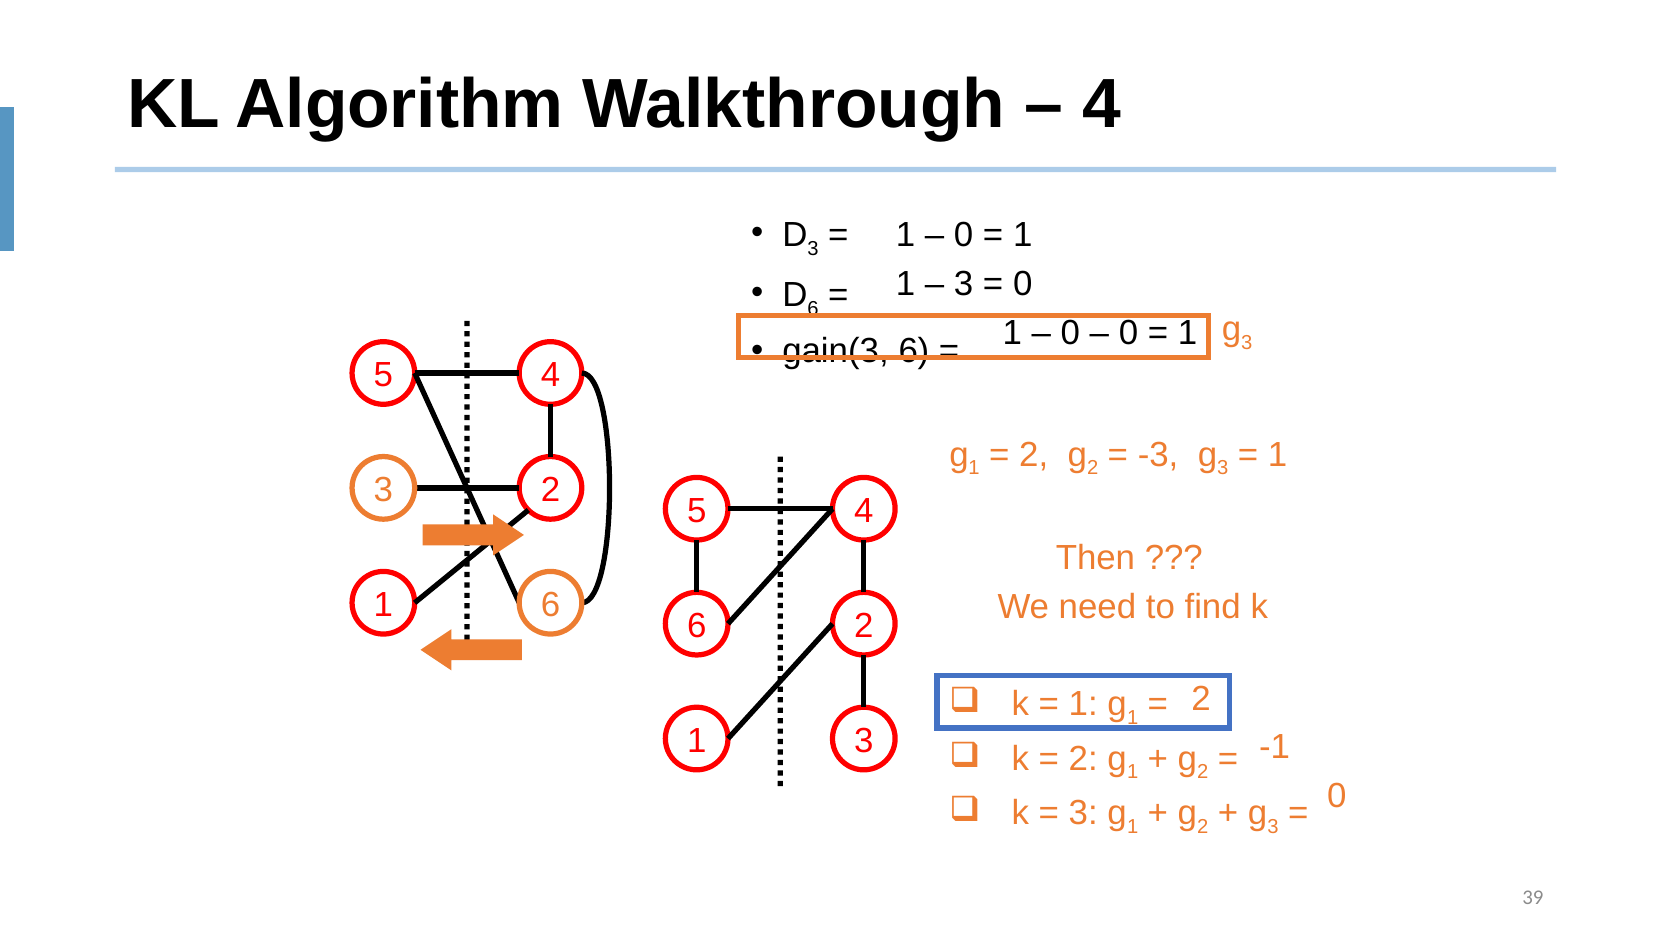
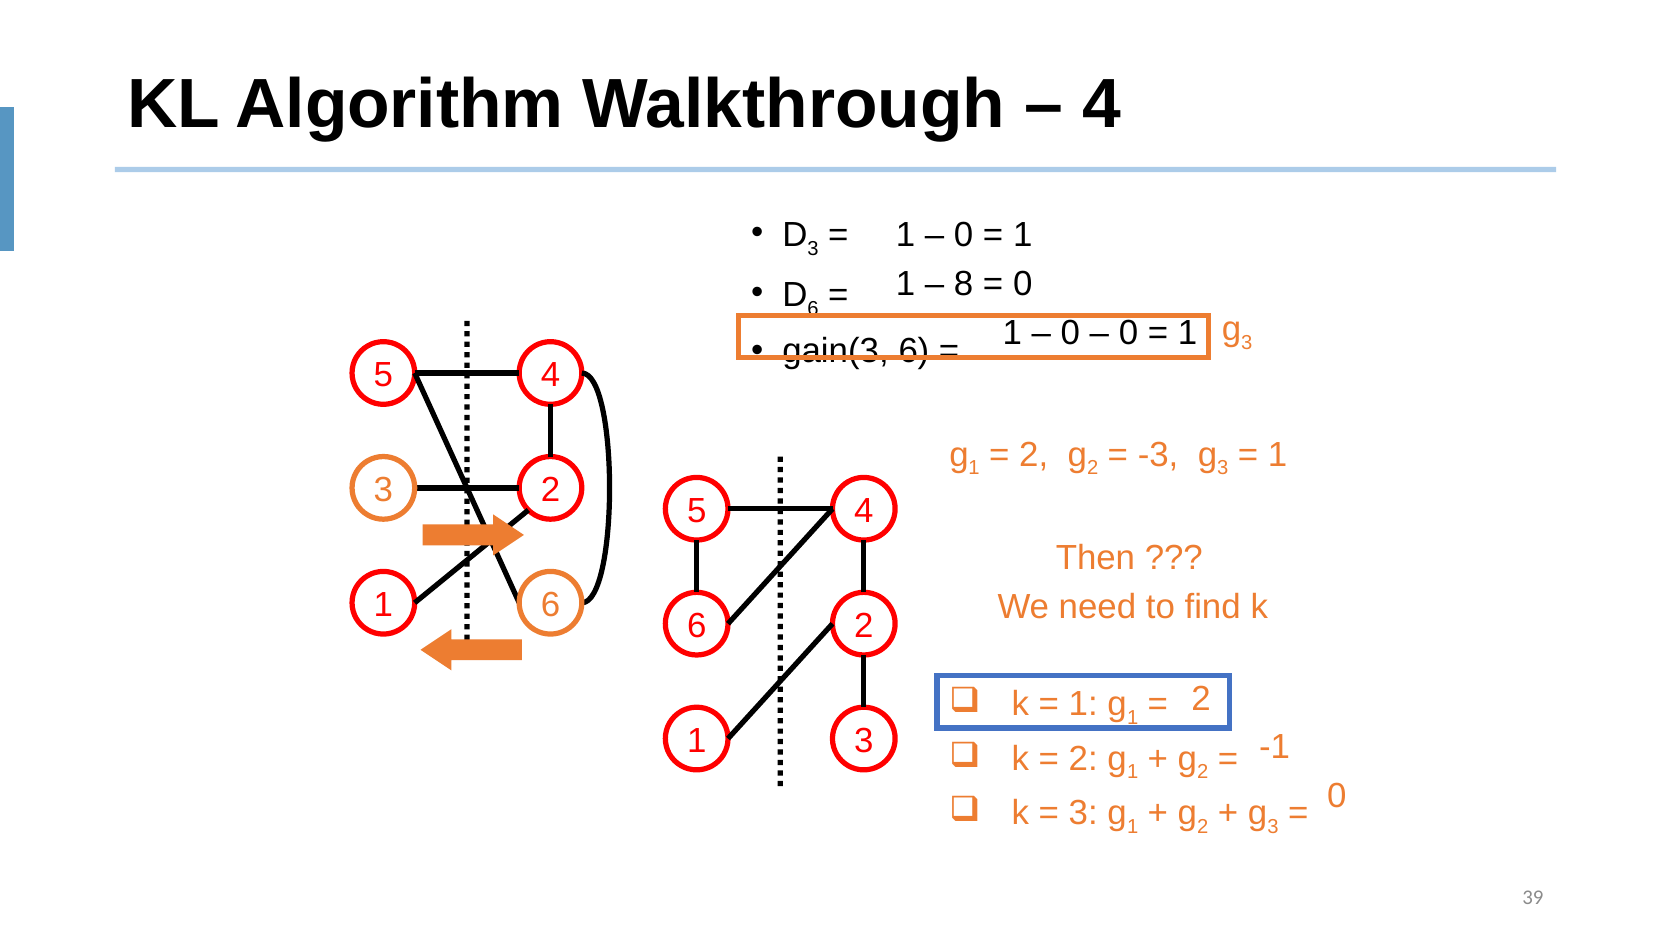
3: 3 -> 8 (964, 284)
